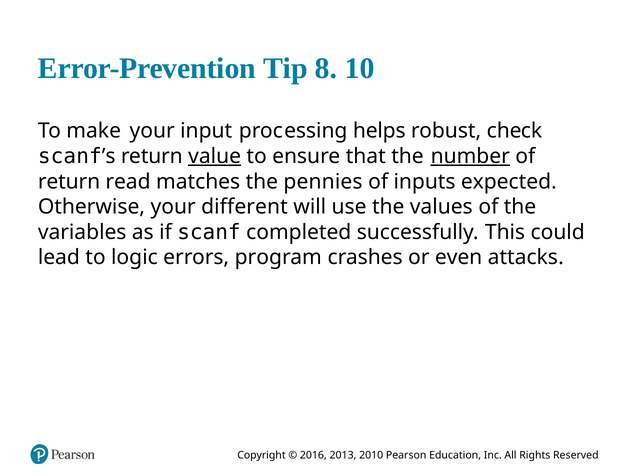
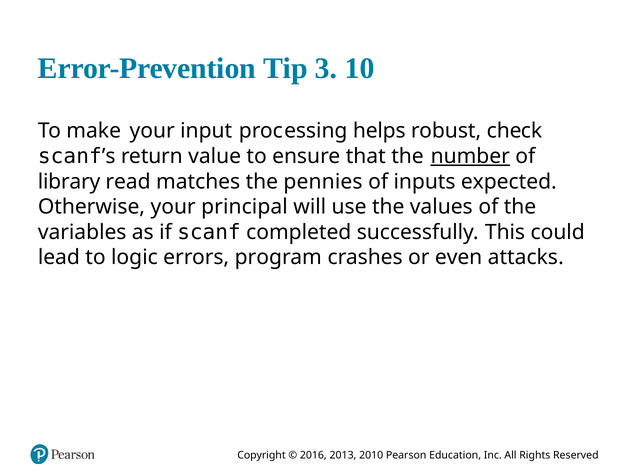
8: 8 -> 3 (326, 69)
value underline: present -> none (215, 156)
return: return -> library (69, 182)
different: different -> principal (244, 207)
